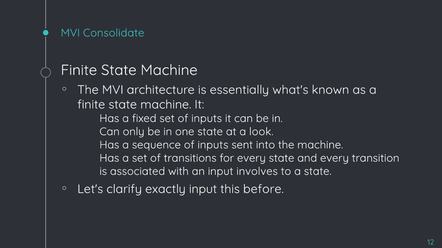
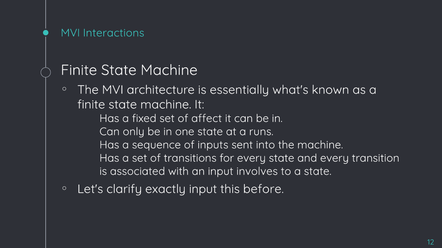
Consolidate: Consolidate -> Interactions (114, 33)
set of inputs: inputs -> affect (207, 119)
look: look -> runs (261, 132)
